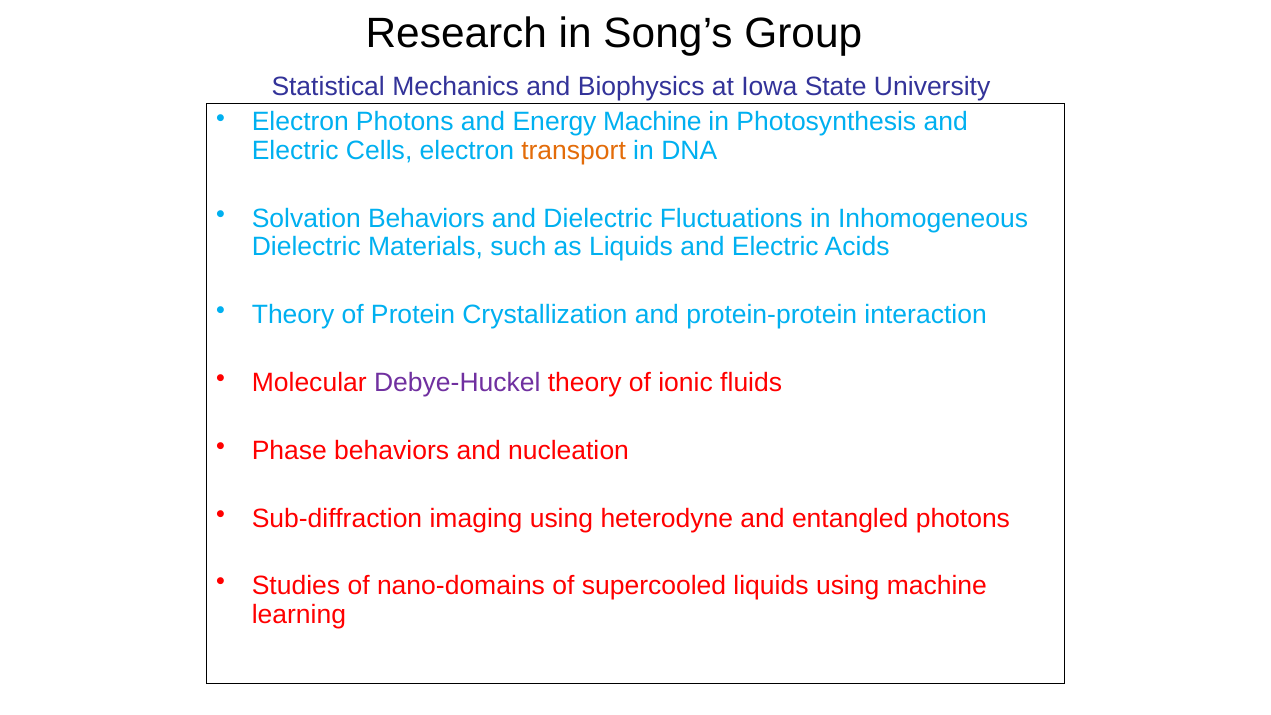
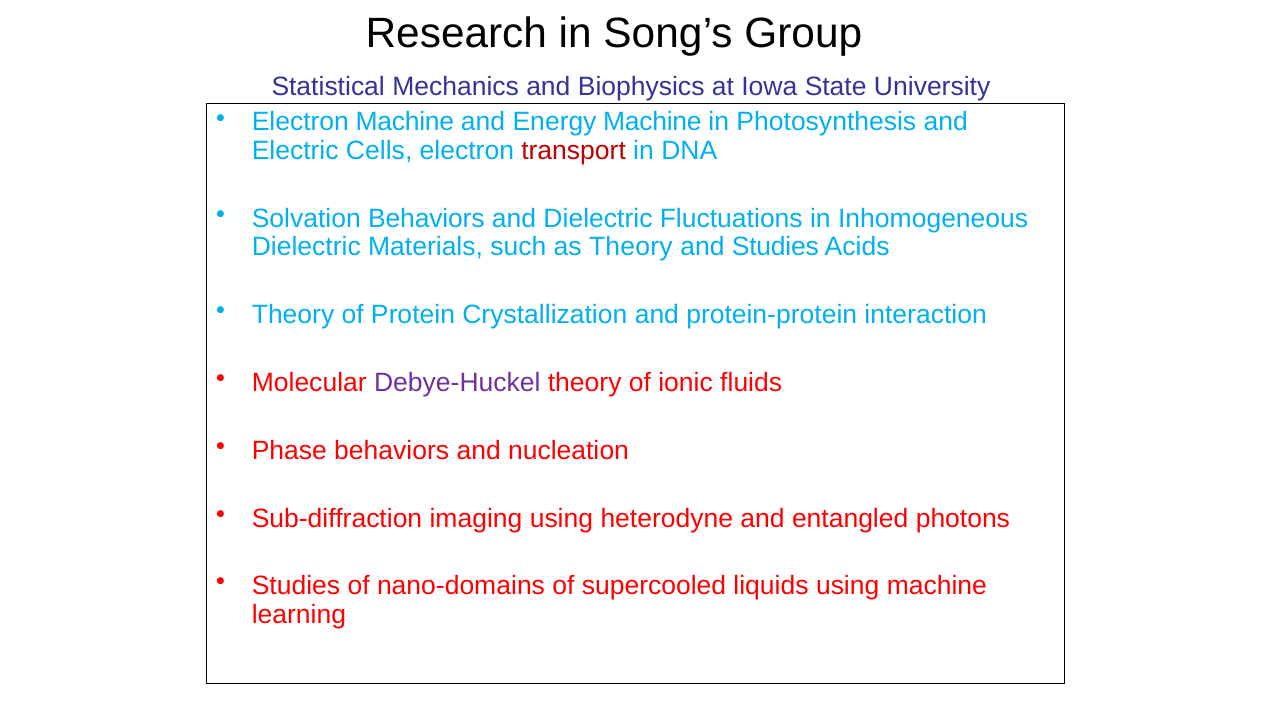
Electron Photons: Photons -> Machine (405, 122)
transport colour: orange -> red (574, 151)
as Liquids: Liquids -> Theory (631, 247)
Electric: Electric -> Studies (775, 247)
